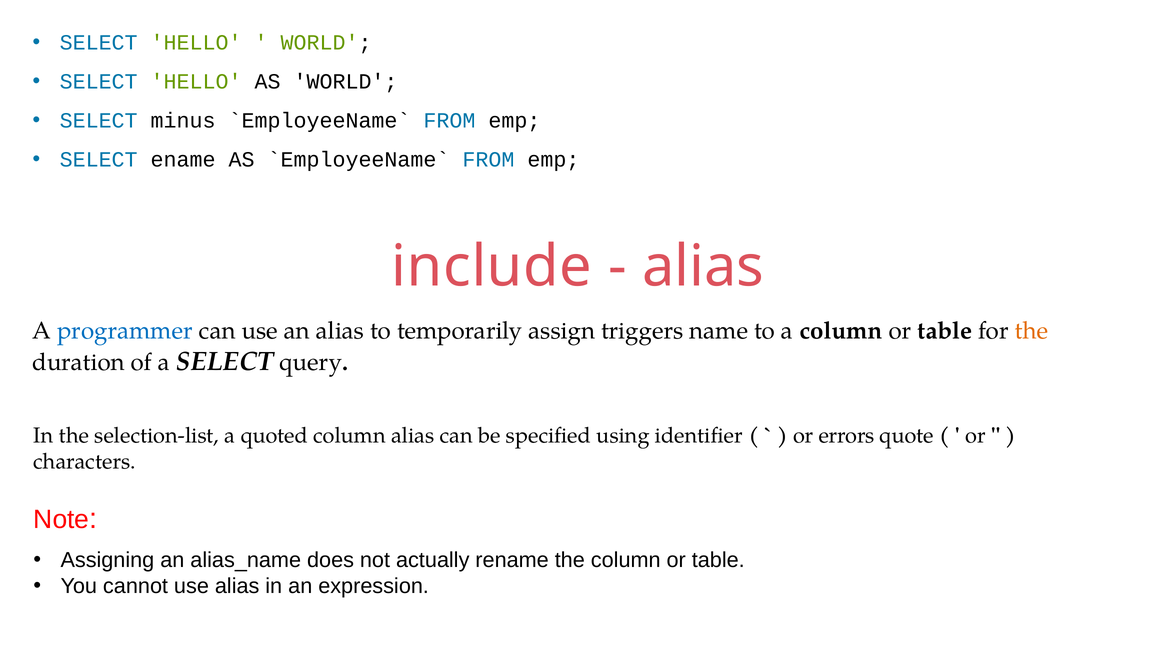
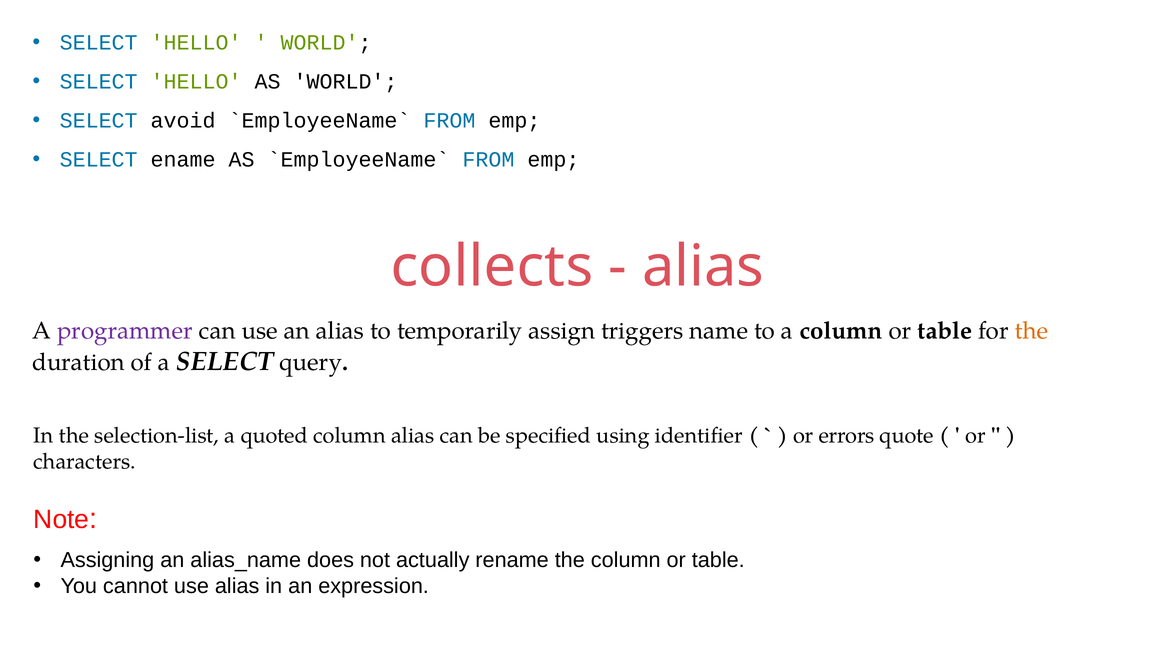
minus: minus -> avoid (183, 121)
include: include -> collects (492, 267)
programmer colour: blue -> purple (125, 331)
